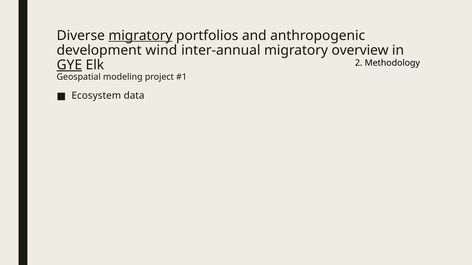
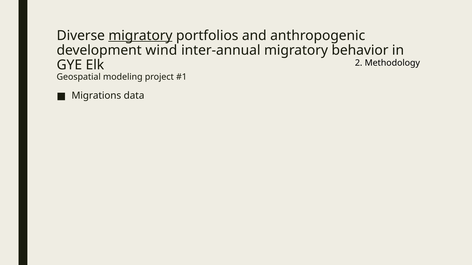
overview: overview -> behavior (360, 50)
GYE underline: present -> none (69, 65)
Ecosystem: Ecosystem -> Migrations (96, 96)
